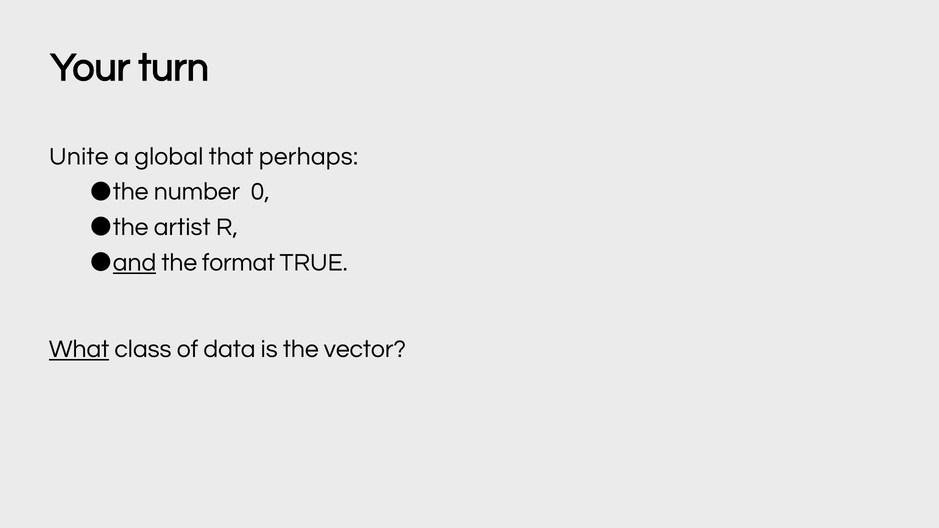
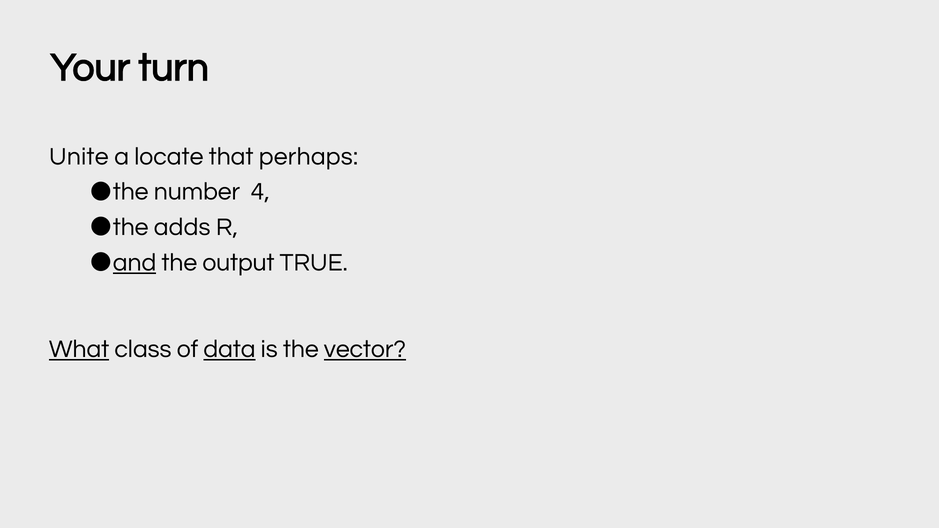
global: global -> locate (169, 157)
0: 0 -> 4 (260, 192)
artist: artist -> adds (182, 227)
format: format -> output (238, 263)
data underline: none -> present (230, 349)
vector underline: none -> present (365, 349)
